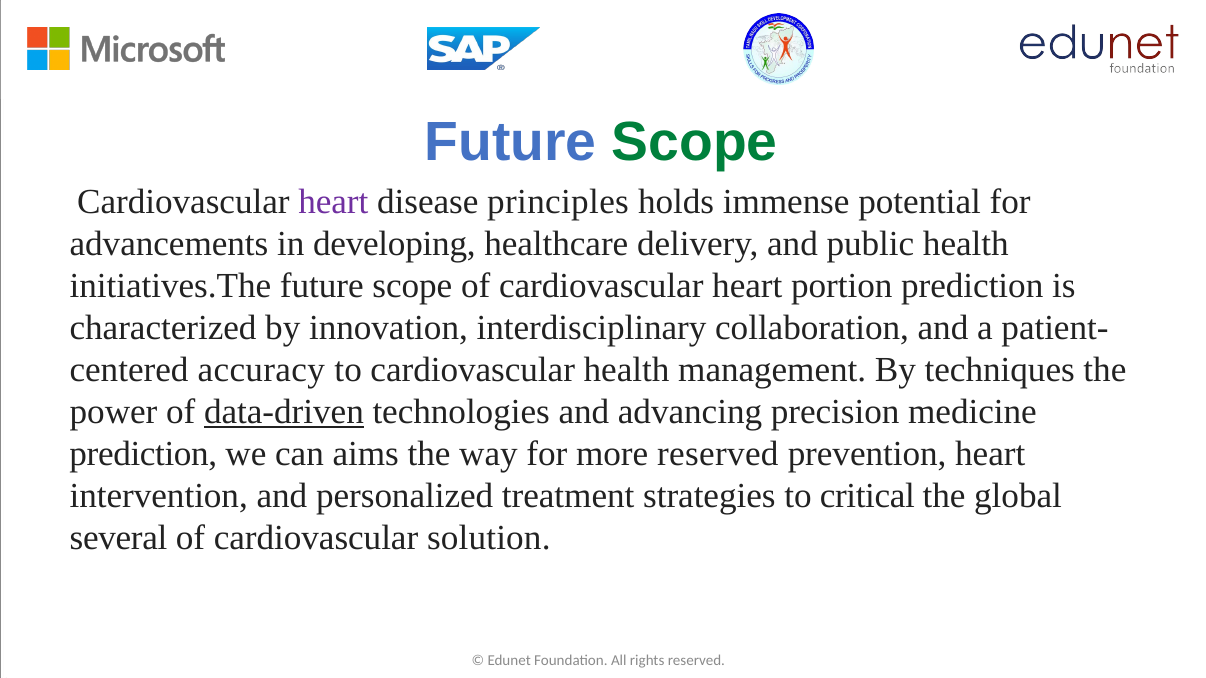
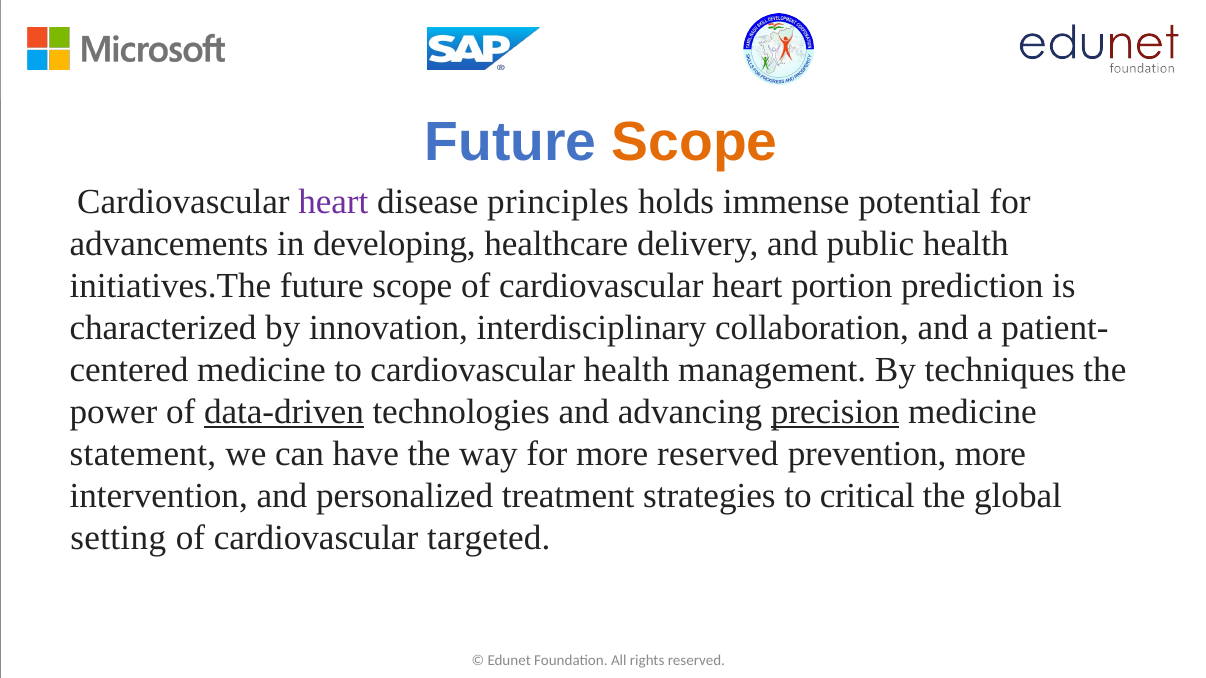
Scope colour: green -> orange (695, 142)
accuracy: accuracy -> medicine (261, 370)
precision underline: none -> present (835, 412)
prediction: prediction -> statement (143, 454)
aims: aims -> have (366, 454)
prevention heart: heart -> more (990, 454)
several: several -> setting (118, 539)
solution: solution -> targeted (489, 539)
